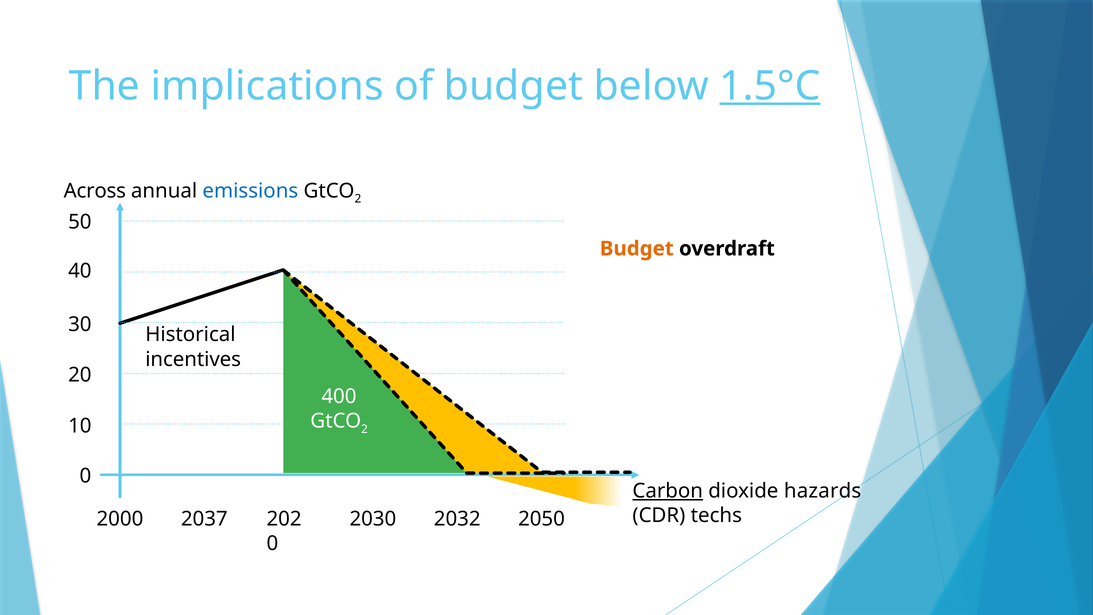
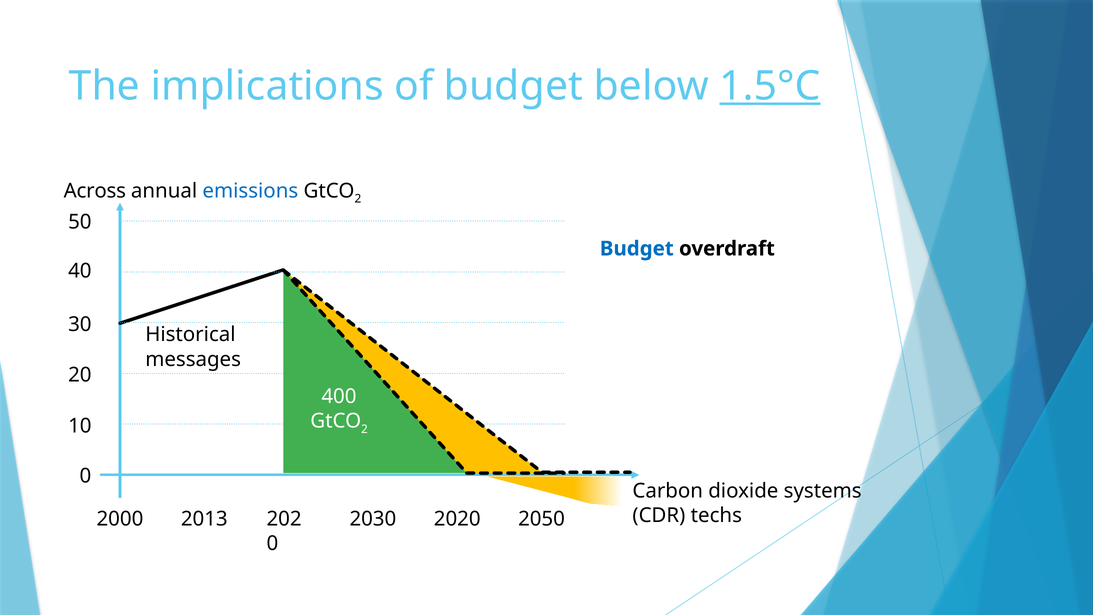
Budget colour: orange -> blue (637, 249)
incentives: incentives -> messages (193, 359)
Carbon underline: present -> none (668, 491)
hazards: hazards -> systems (823, 491)
2037: 2037 -> 2013 (204, 519)
2032: 2032 -> 2020 (457, 519)
